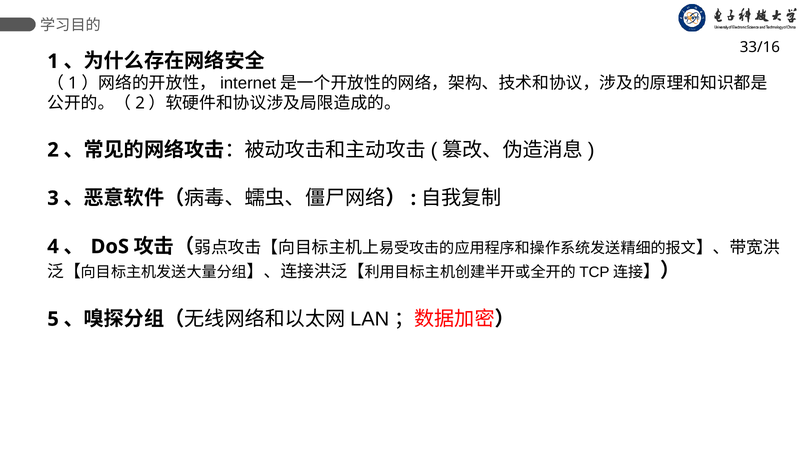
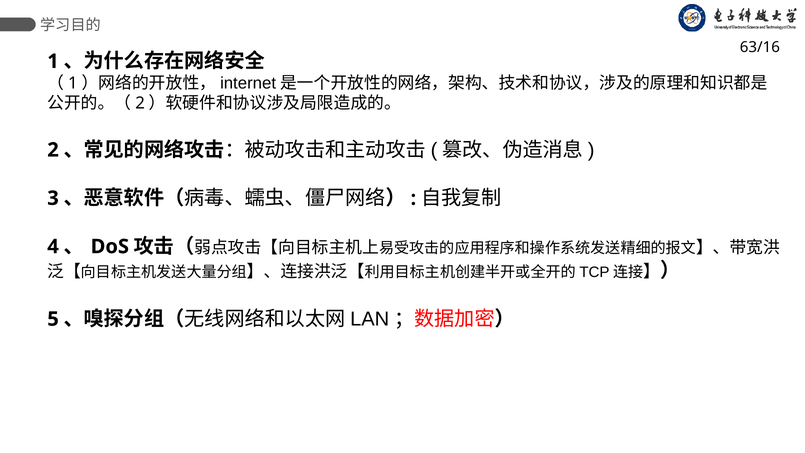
33/16: 33/16 -> 63/16 (760, 47)
